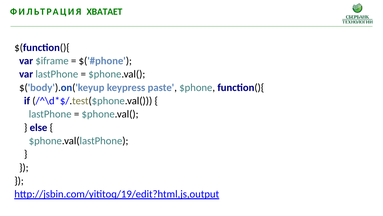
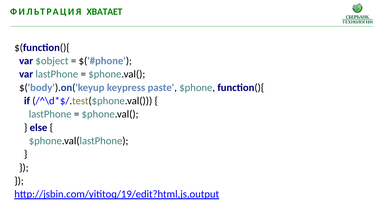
$iframe: $iframe -> $object (52, 61)
